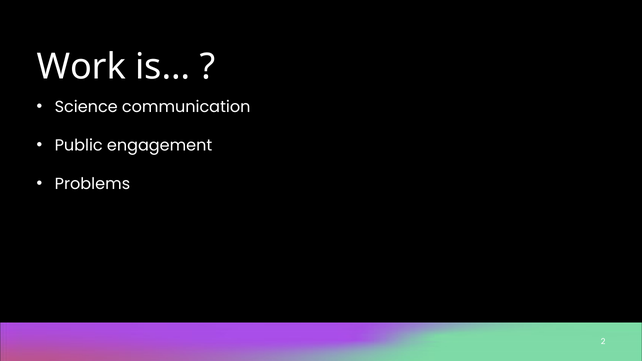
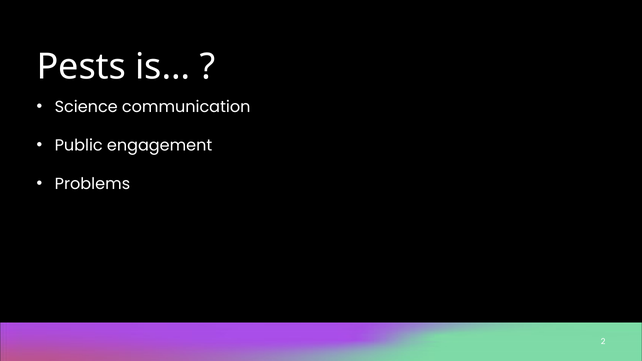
Work: Work -> Pests (81, 67)
